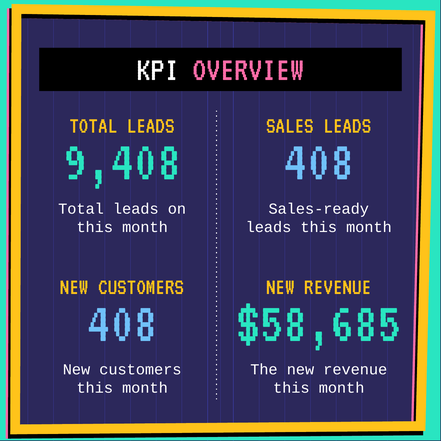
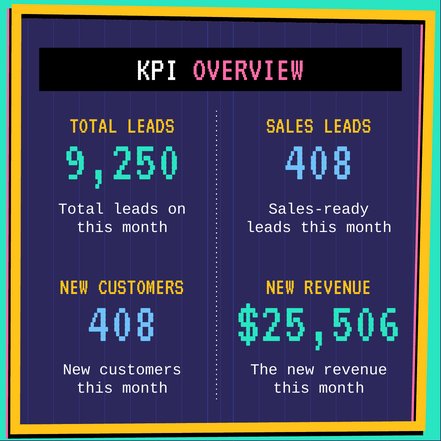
9,408: 9,408 -> 9,250 (122, 160)
$58,685: $58,685 -> $25,506 (319, 322)
